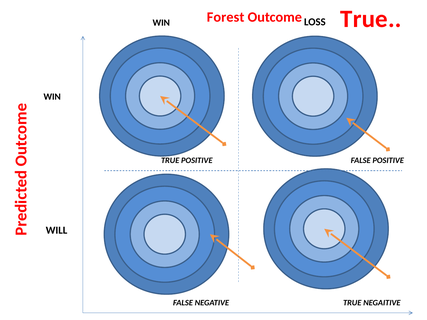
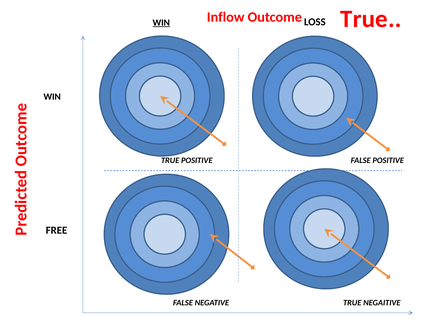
Forest: Forest -> Inflow (226, 17)
WIN underline: none -> present (161, 23)
WILL: WILL -> FREE (57, 230)
